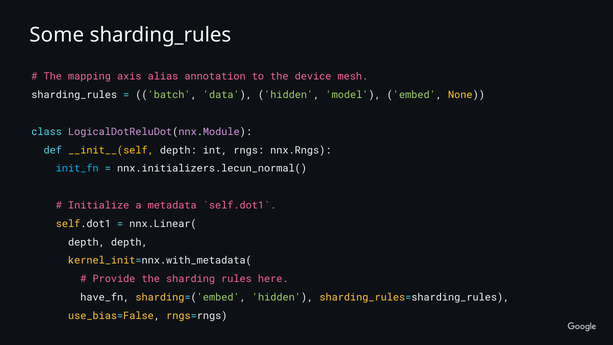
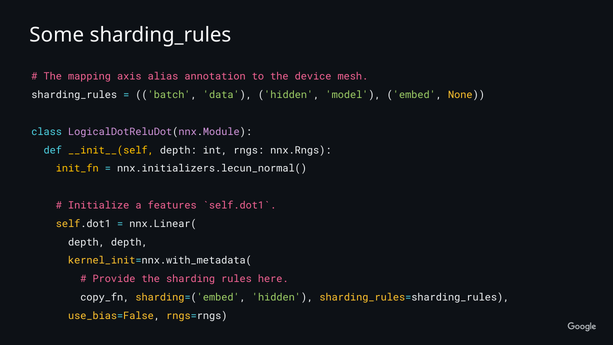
init_fn colour: light blue -> yellow (77, 168)
metadata: metadata -> features (172, 205)
have_fn: have_fn -> copy_fn (105, 297)
